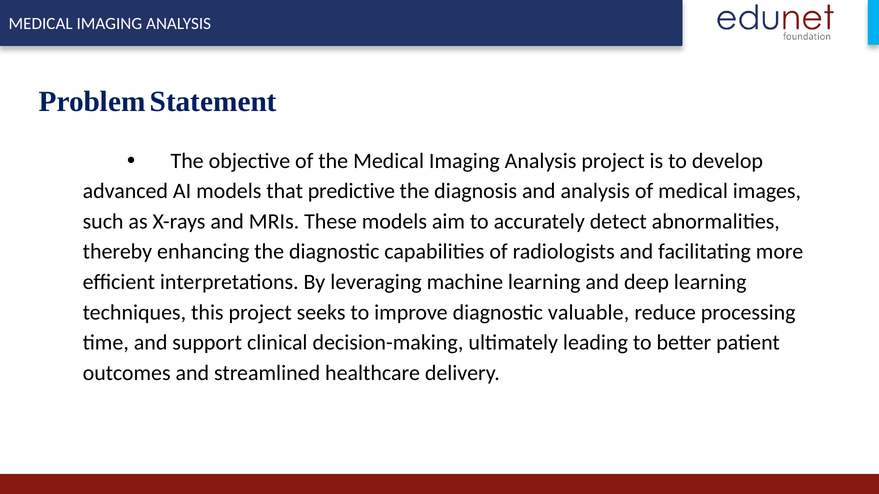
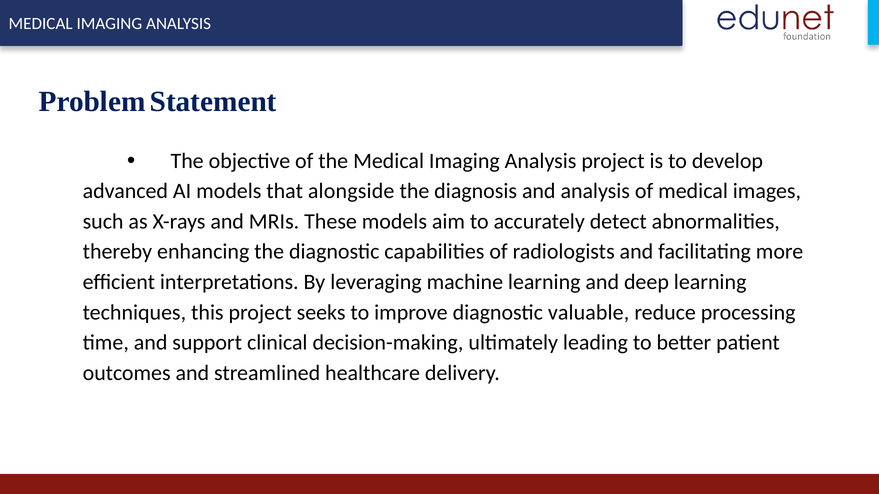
predictive: predictive -> alongside (351, 191)
